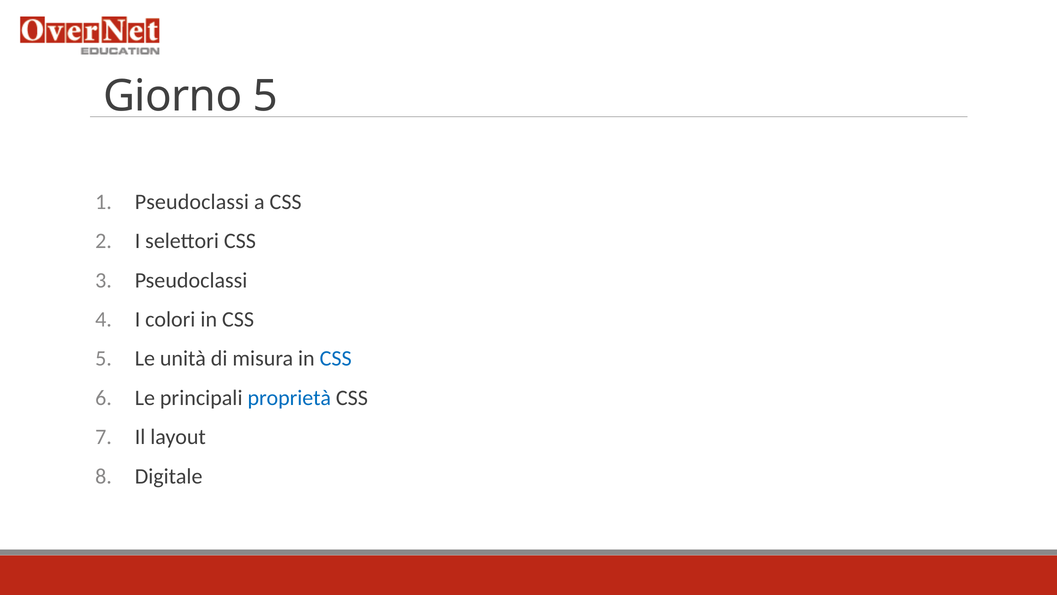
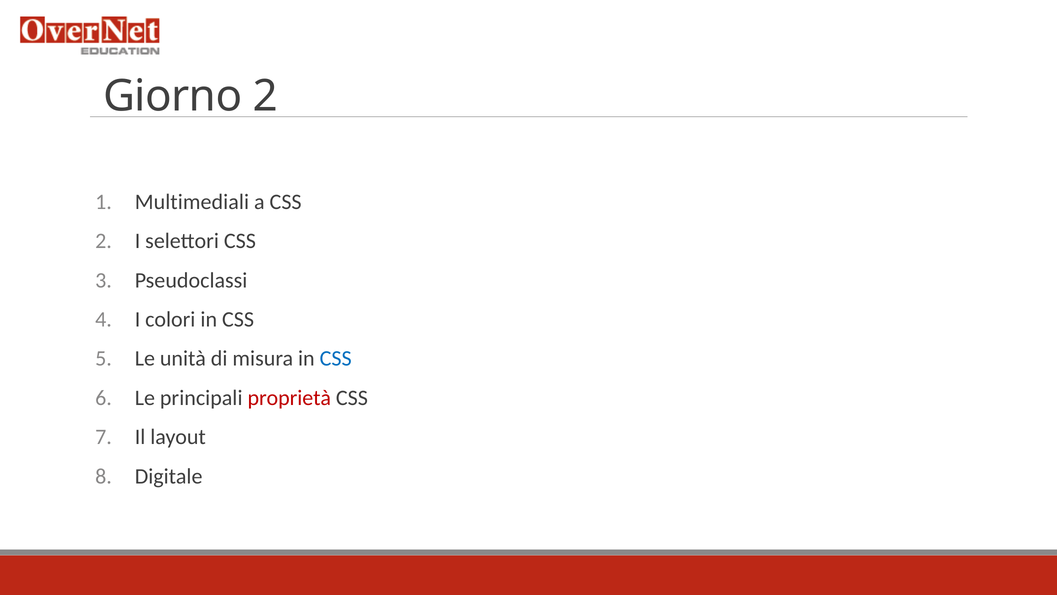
Giorno 5: 5 -> 2 (265, 96)
Pseudoclassi: Pseudoclassi -> Multimediali (192, 202)
proprietà colour: blue -> red (289, 398)
